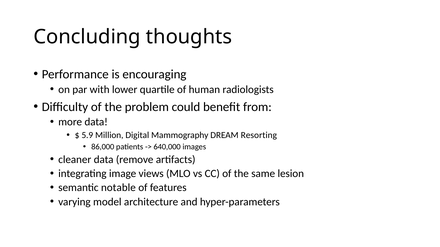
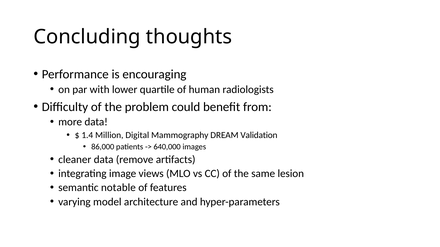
5.9: 5.9 -> 1.4 (87, 135)
Resorting: Resorting -> Validation (259, 135)
